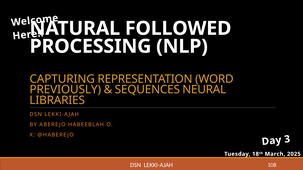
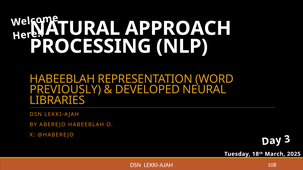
FOLLOWED: FOLLOWED -> APPROACH (178, 28)
CAPTURING: CAPTURING -> HABEEBLAH (62, 79)
SEQUENCES: SEQUENCES -> DEVELOPED (147, 90)
